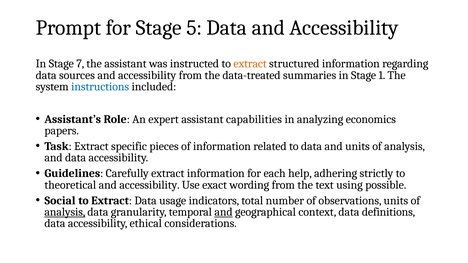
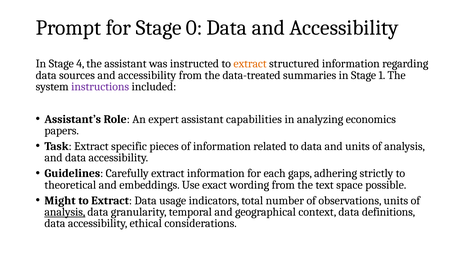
5: 5 -> 0 (194, 28)
7: 7 -> 4 (80, 64)
instructions colour: blue -> purple (100, 87)
help: help -> gaps (300, 174)
accessibility: accessibility -> embeddings (150, 185)
using: using -> space (349, 185)
Social: Social -> Might (60, 201)
and underline: present -> none (224, 212)
